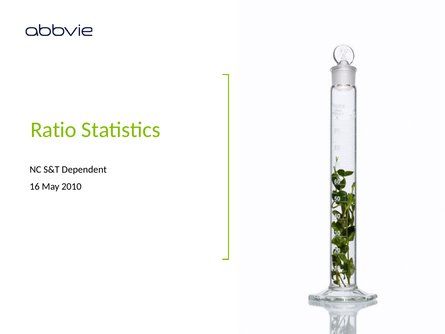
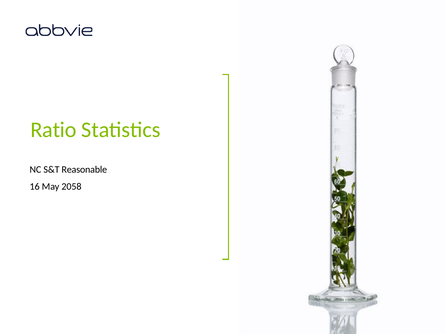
Dependent: Dependent -> Reasonable (84, 169)
2010: 2010 -> 2058 (71, 186)
